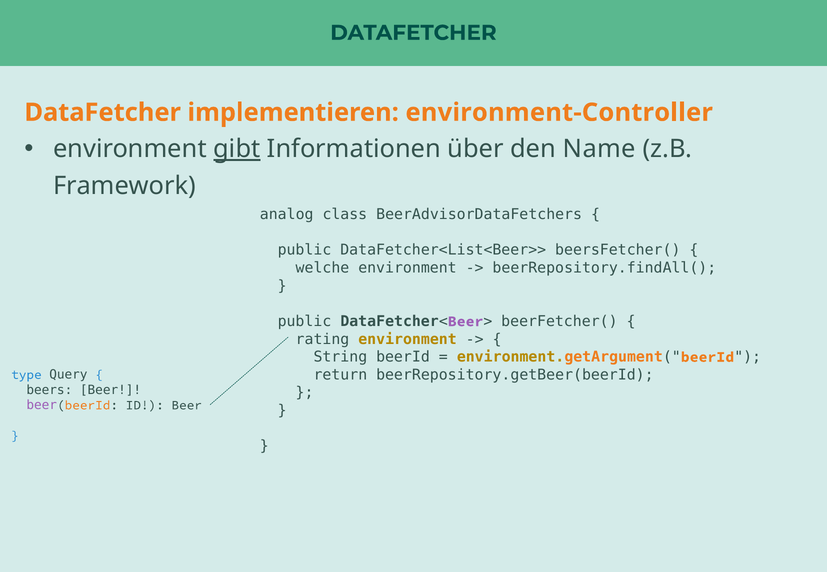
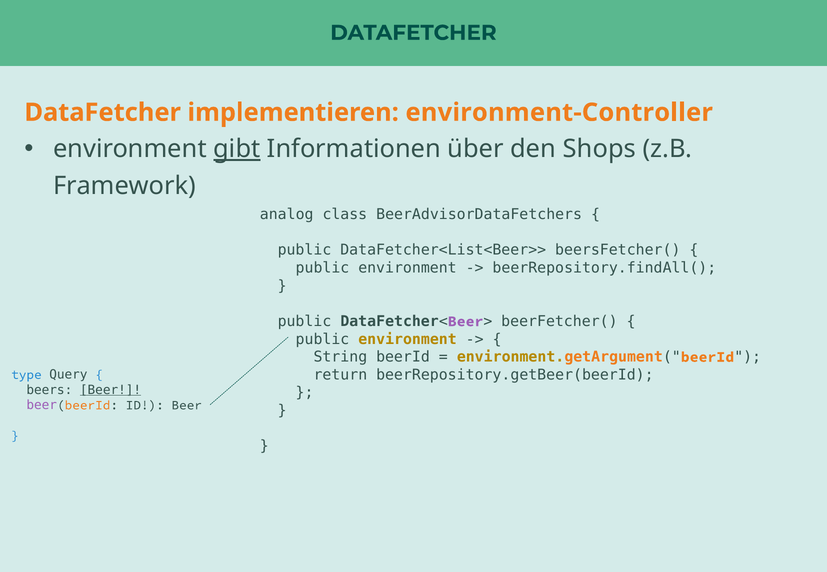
Name: Name -> Shops (599, 149)
welche: welche -> public (322, 268)
rating: rating -> public (322, 339)
Beer underline: none -> present (111, 390)
